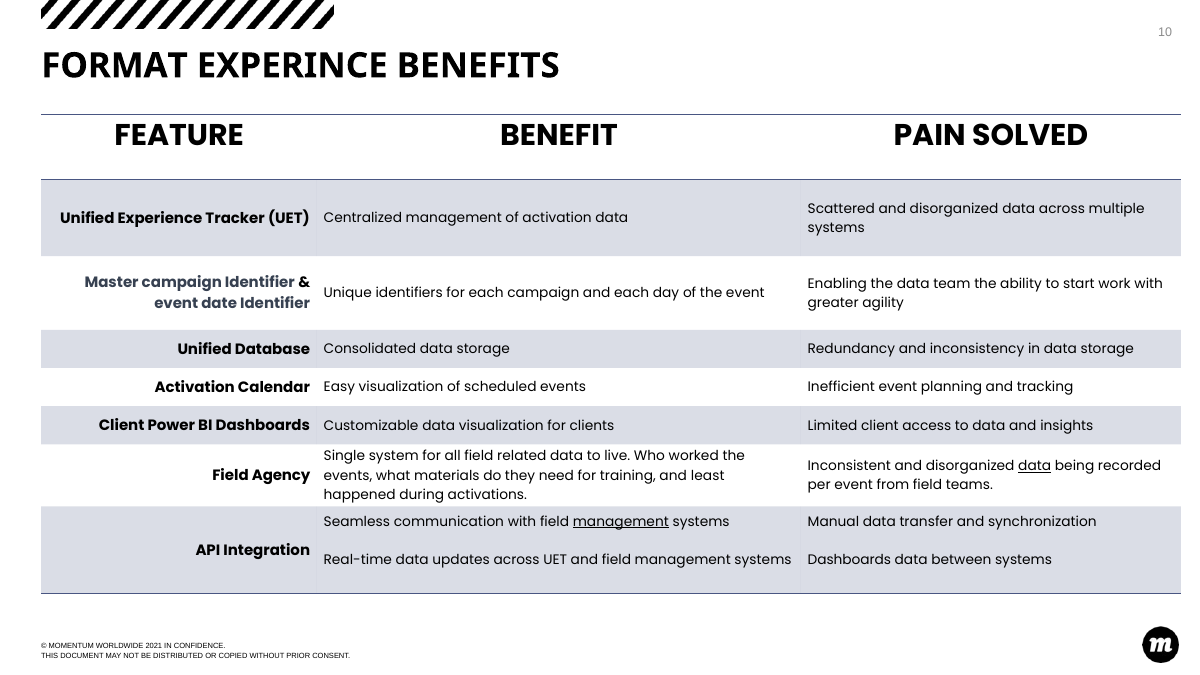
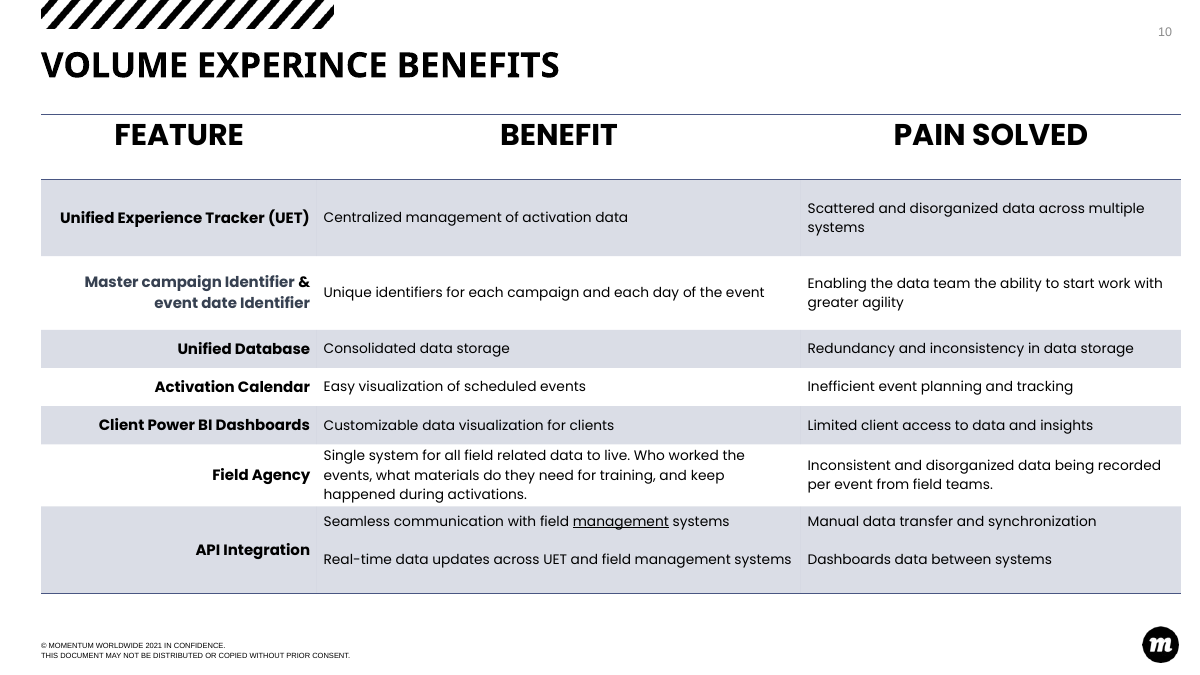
FORMAT: FORMAT -> VOLUME (115, 66)
data underline: present -> none (1035, 466)
least: least -> keep (708, 476)
